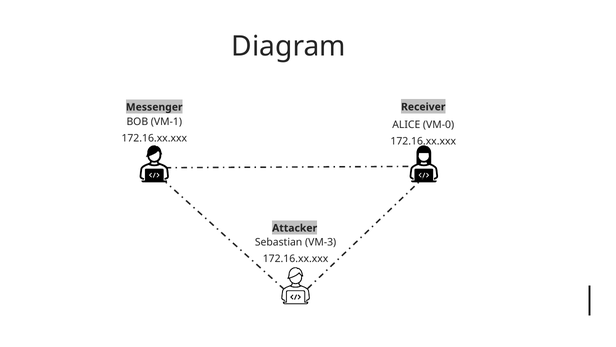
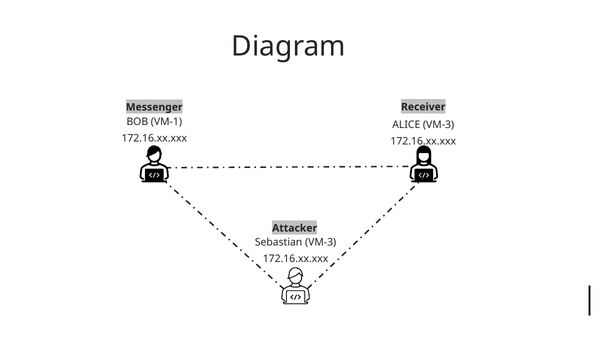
ALICE VM-0: VM-0 -> VM-3 (439, 125)
